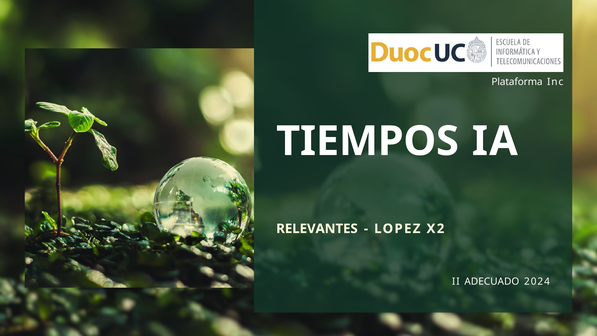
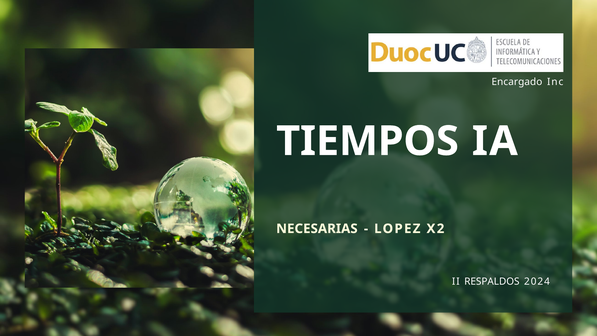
Plataforma: Plataforma -> Encargado (517, 82)
RELEVANTES: RELEVANTES -> NECESARIAS (317, 229)
ADECUADO: ADECUADO -> RESPALDOS (492, 281)
